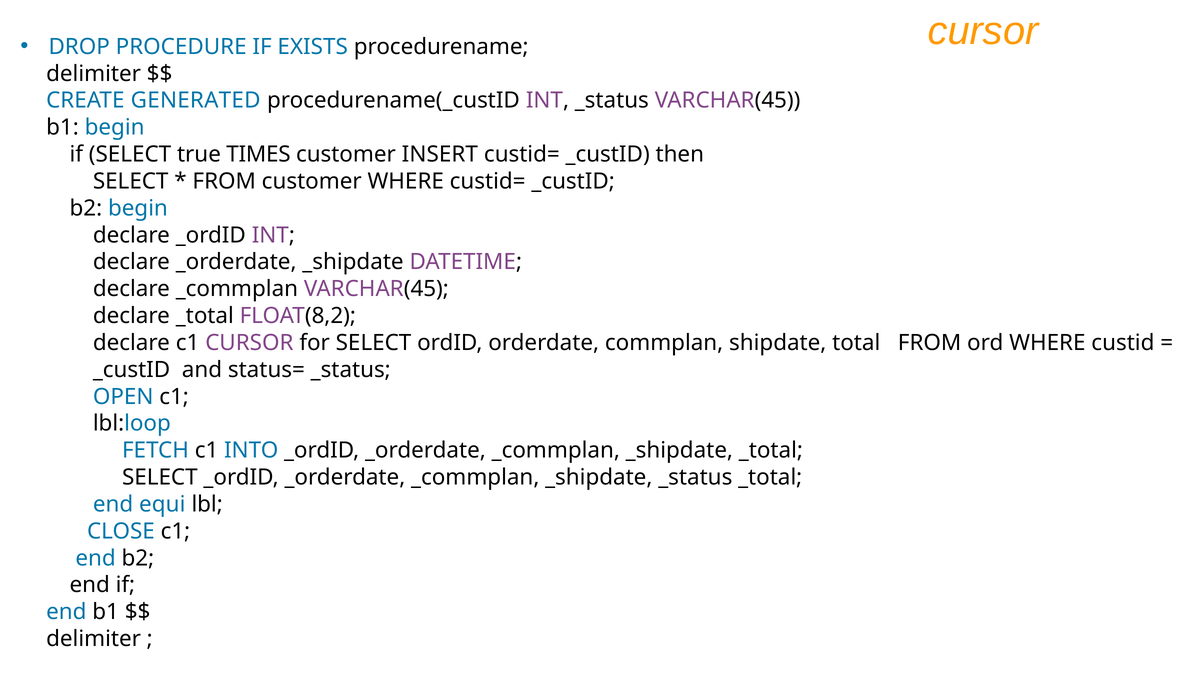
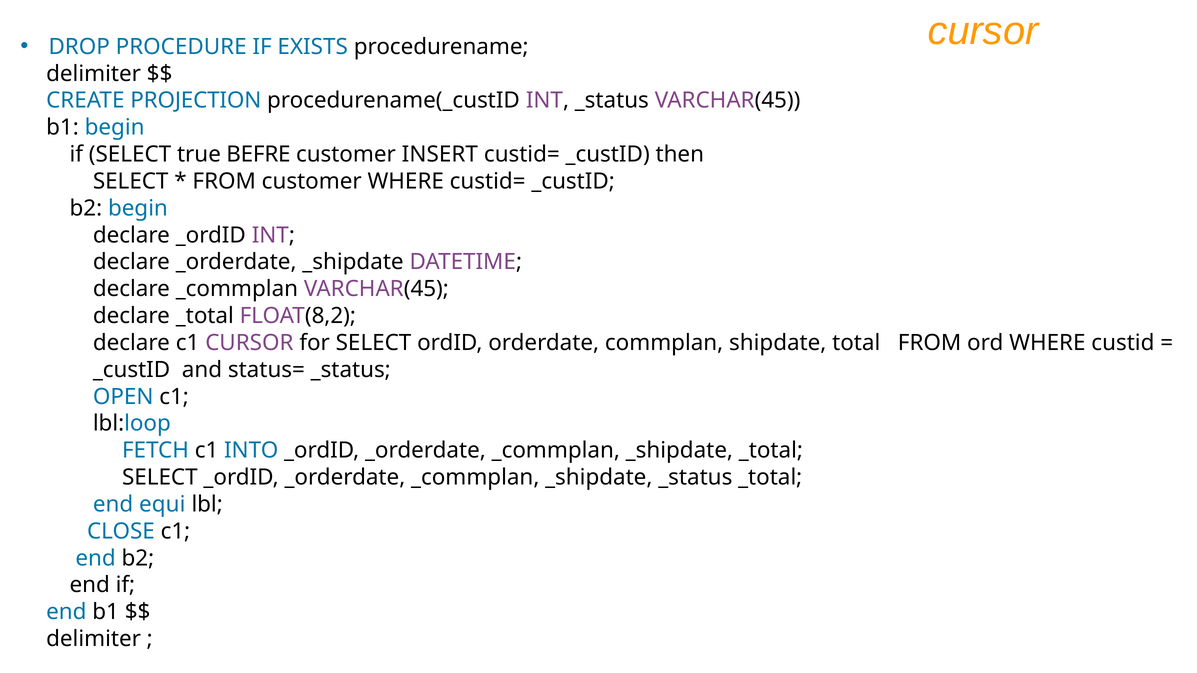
GENERATED: GENERATED -> PROJECTION (196, 101)
TIMES: TIMES -> BEFRE (258, 154)
